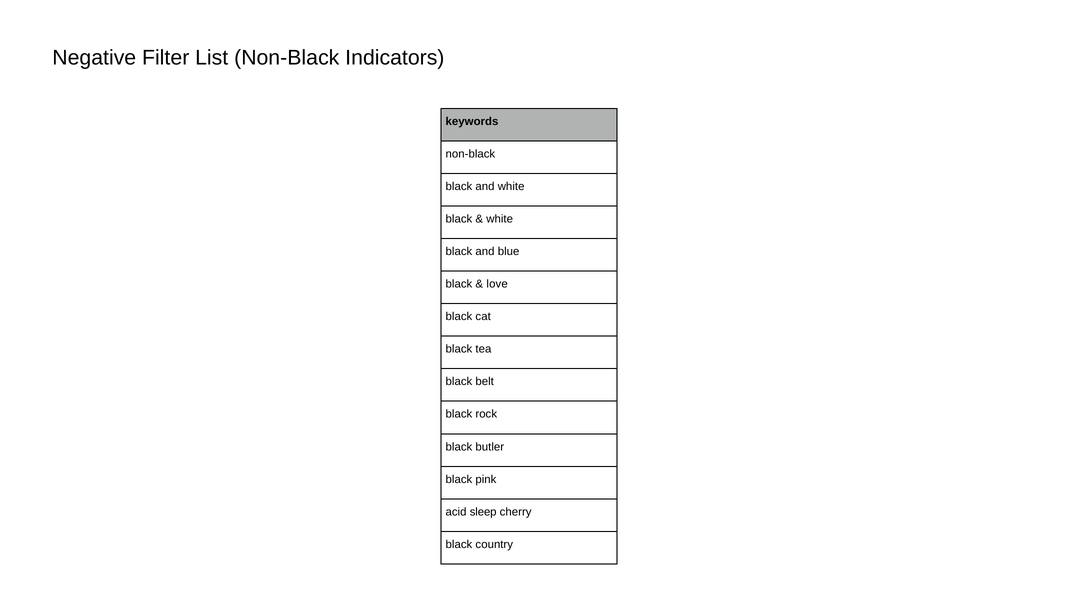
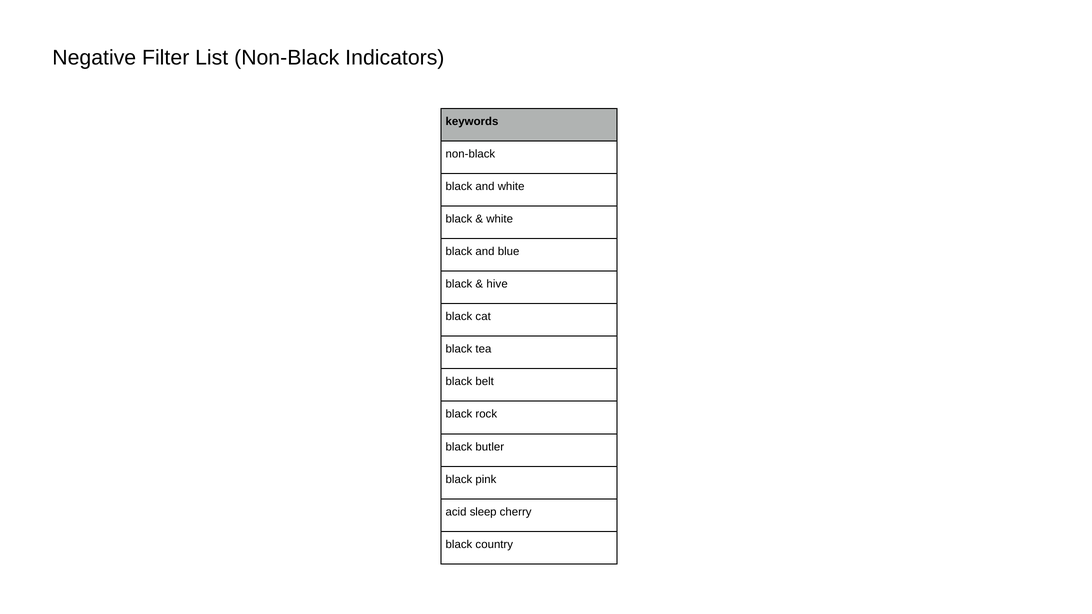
love: love -> hive (497, 284)
